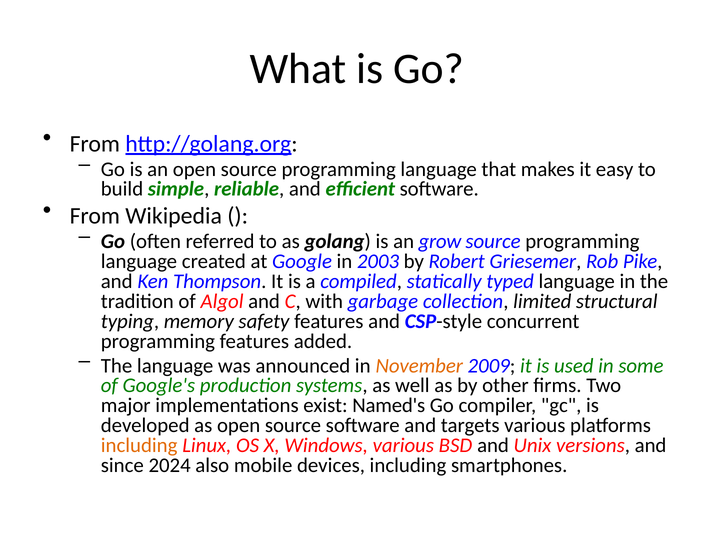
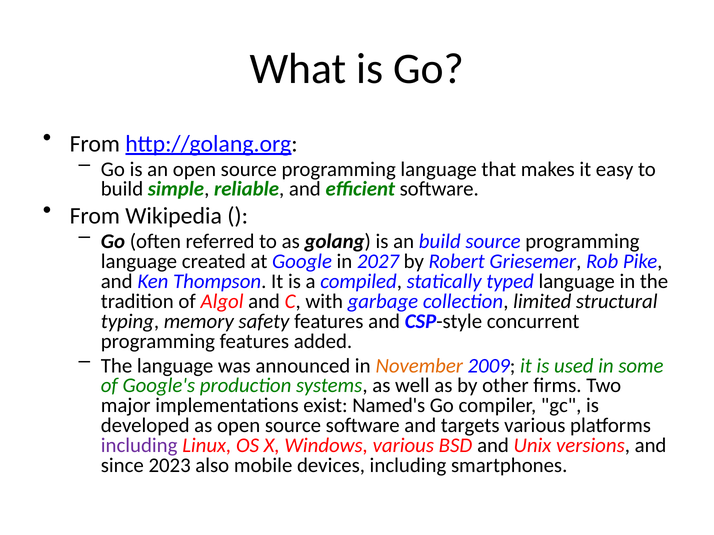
an grow: grow -> build (440, 242)
2003: 2003 -> 2027 (378, 262)
including colour: orange -> purple (139, 446)
2024: 2024 -> 2023 (170, 466)
